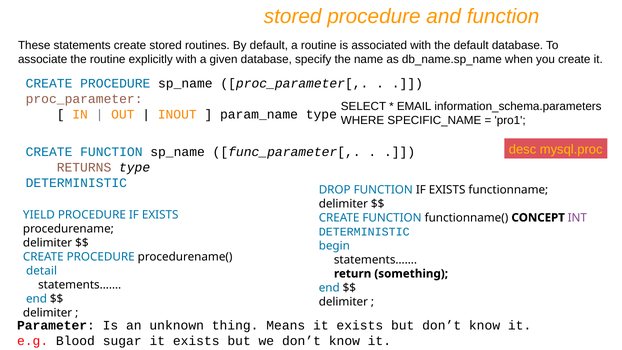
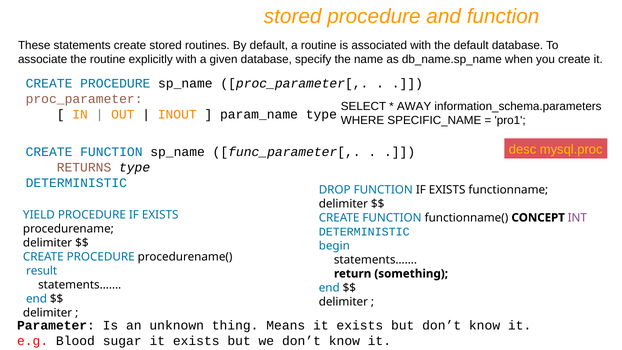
EMAIL: EMAIL -> AWAY (414, 107)
detail: detail -> result (42, 271)
